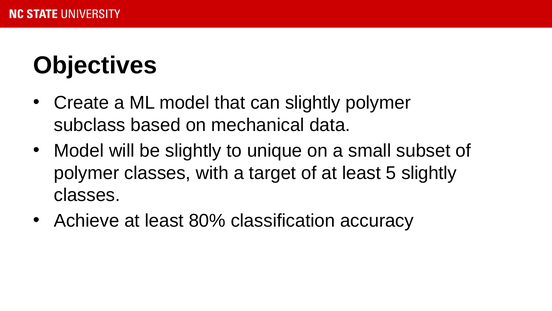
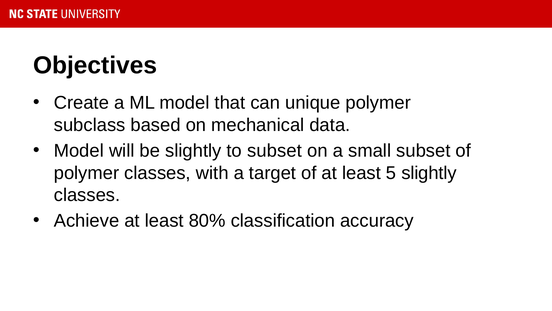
can slightly: slightly -> unique (313, 103)
to unique: unique -> subset (275, 151)
